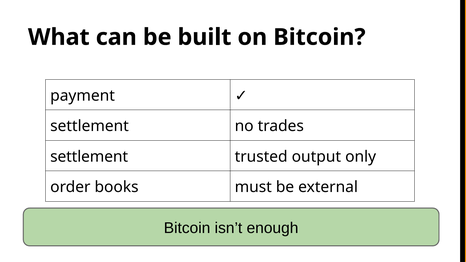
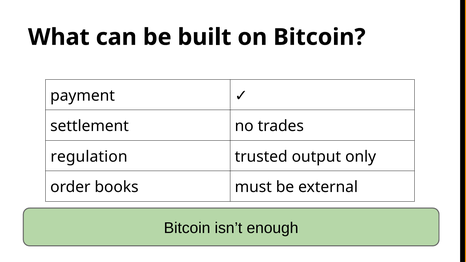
settlement: settlement -> regulation (89, 157)
